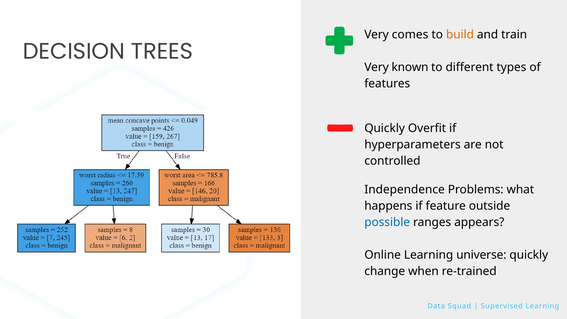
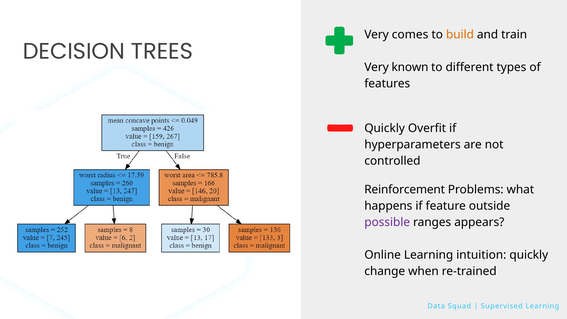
Independence: Independence -> Reinforcement (405, 190)
possible colour: blue -> purple (387, 222)
universe: universe -> intuition (481, 255)
